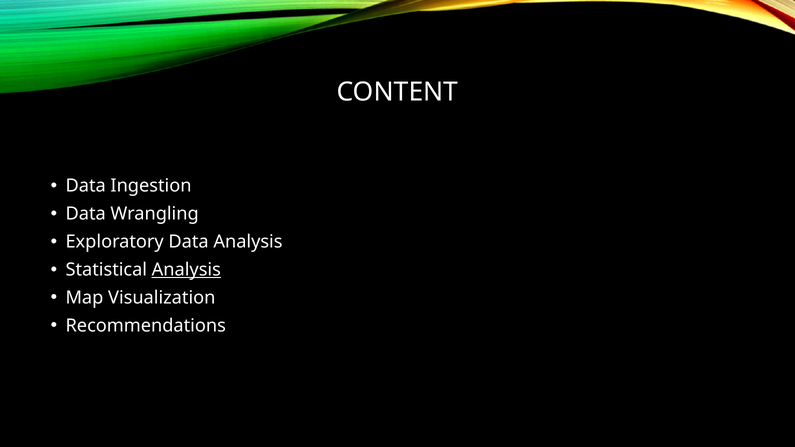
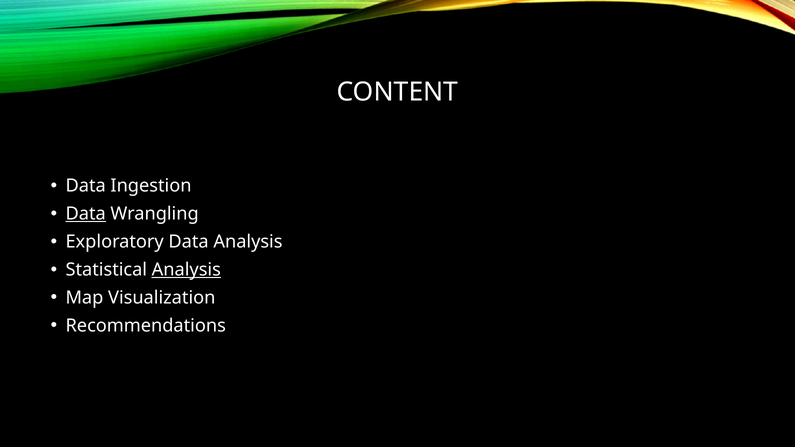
Data underline: none -> present (86, 214)
